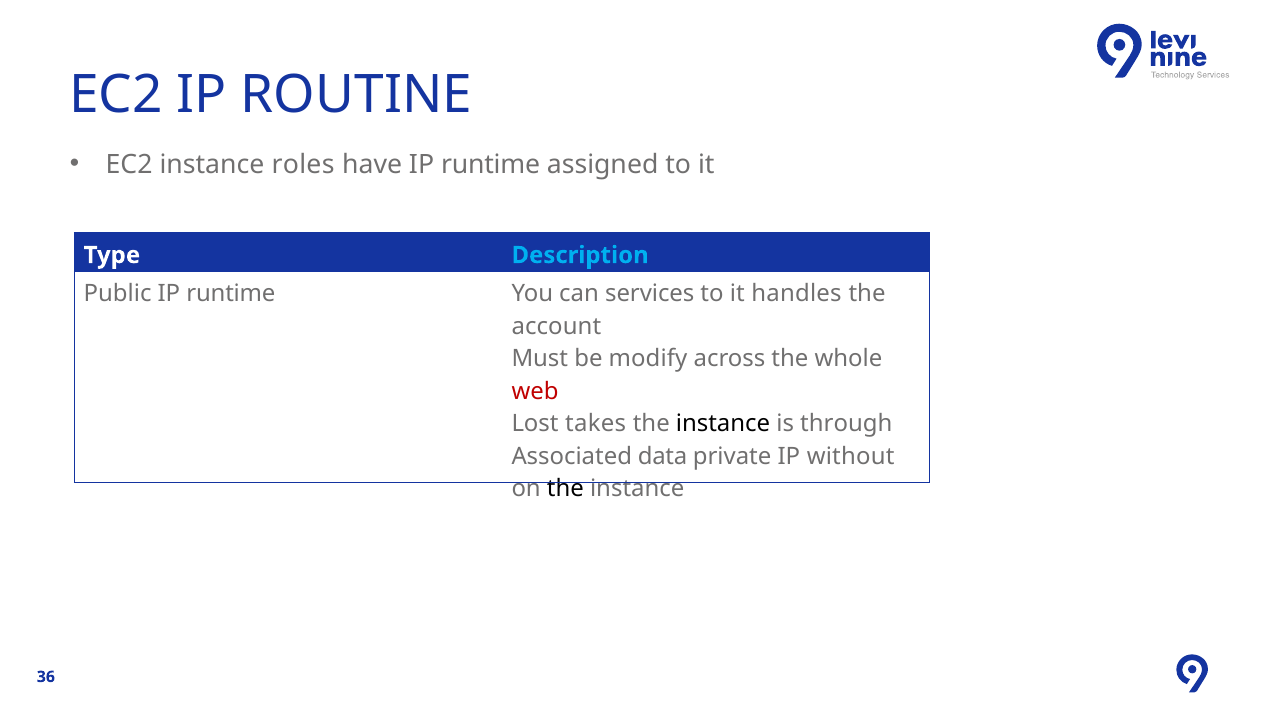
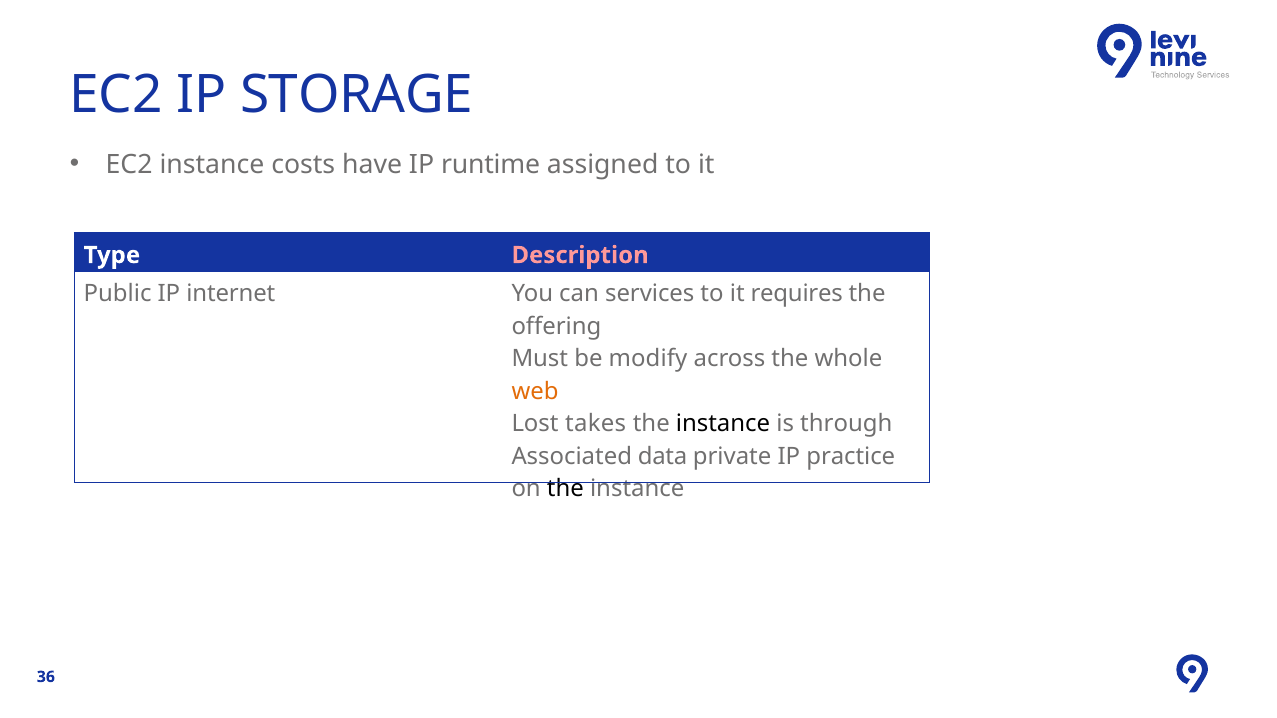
ROUTINE: ROUTINE -> STORAGE (357, 95)
roles: roles -> costs (303, 164)
Description colour: light blue -> pink (580, 255)
Public IP runtime: runtime -> internet (231, 294)
handles: handles -> requires (797, 294)
account: account -> offering (556, 326)
web colour: red -> orange (535, 391)
without: without -> practice (851, 457)
